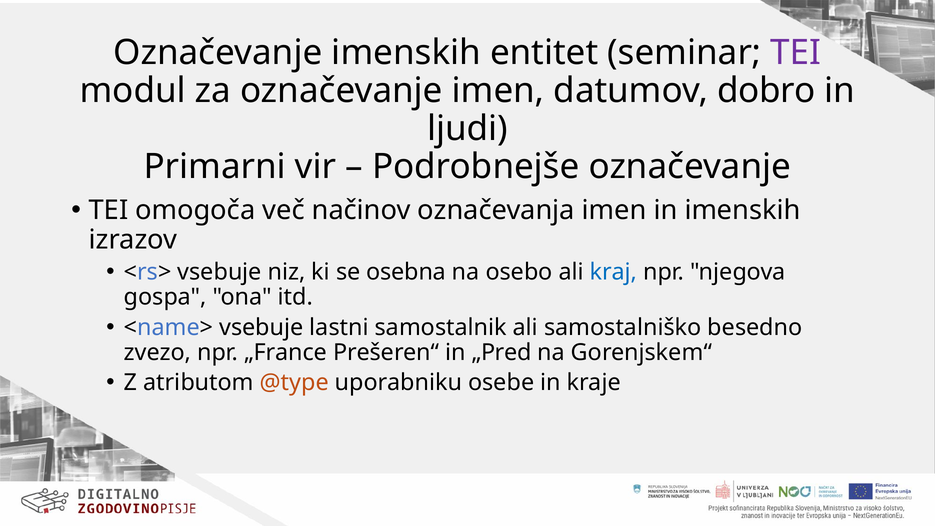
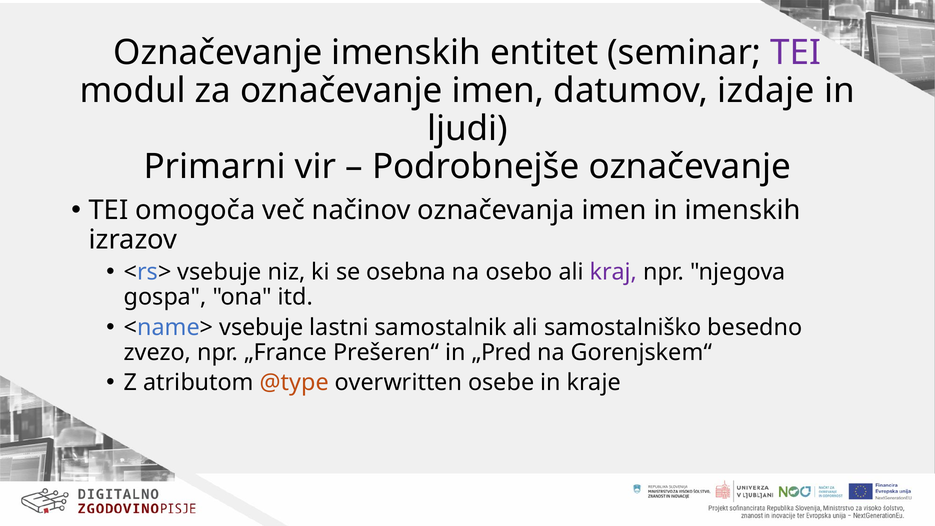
dobro: dobro -> izdaje (766, 91)
kraj colour: blue -> purple (613, 272)
uporabniku: uporabniku -> overwritten (398, 383)
